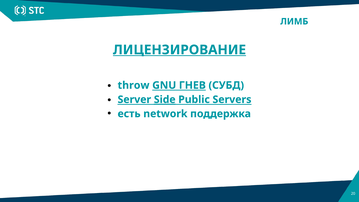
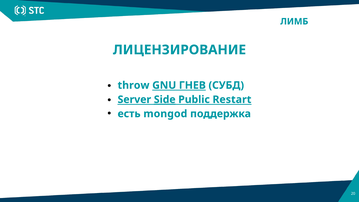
ЛИЦЕНЗИРОВАНИЕ underline: present -> none (179, 50)
Servers: Servers -> Restart (232, 100)
network: network -> mongod (165, 114)
